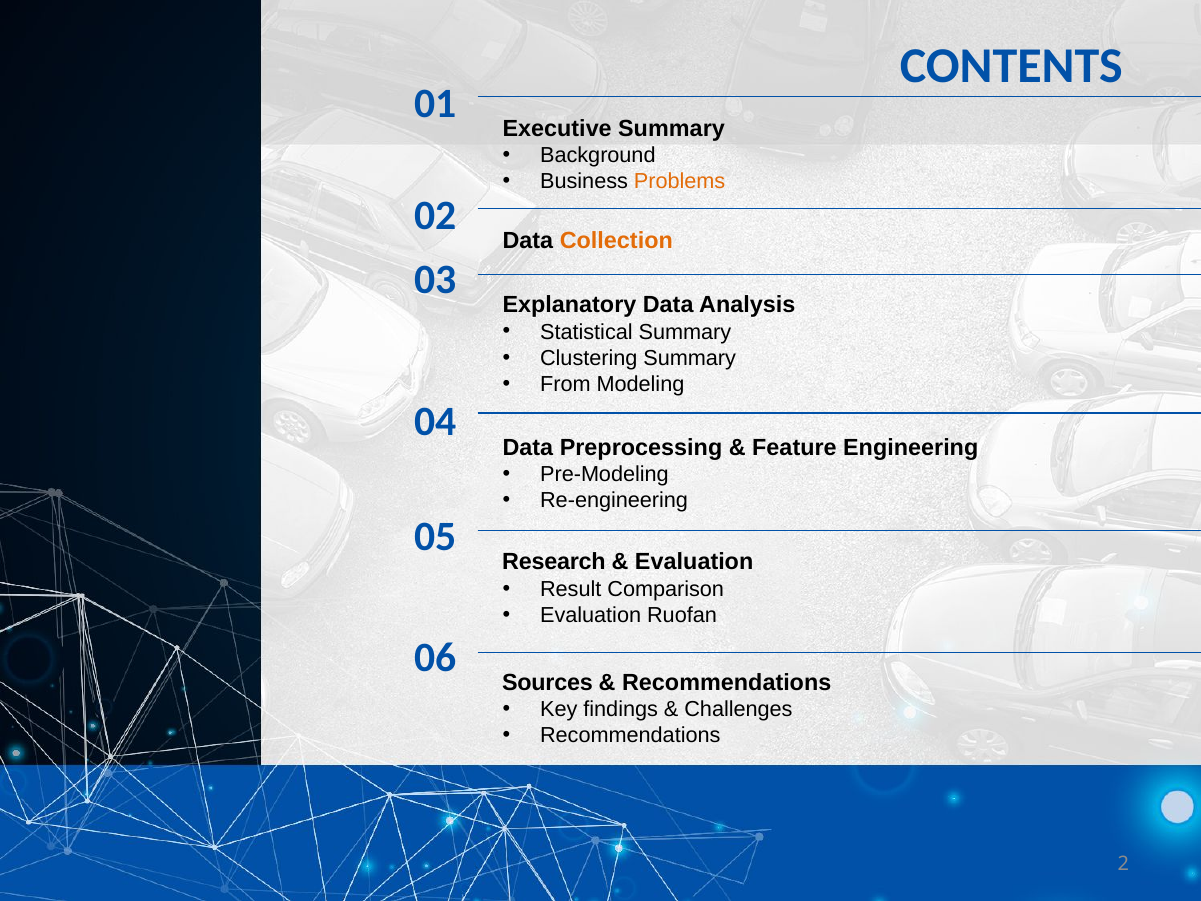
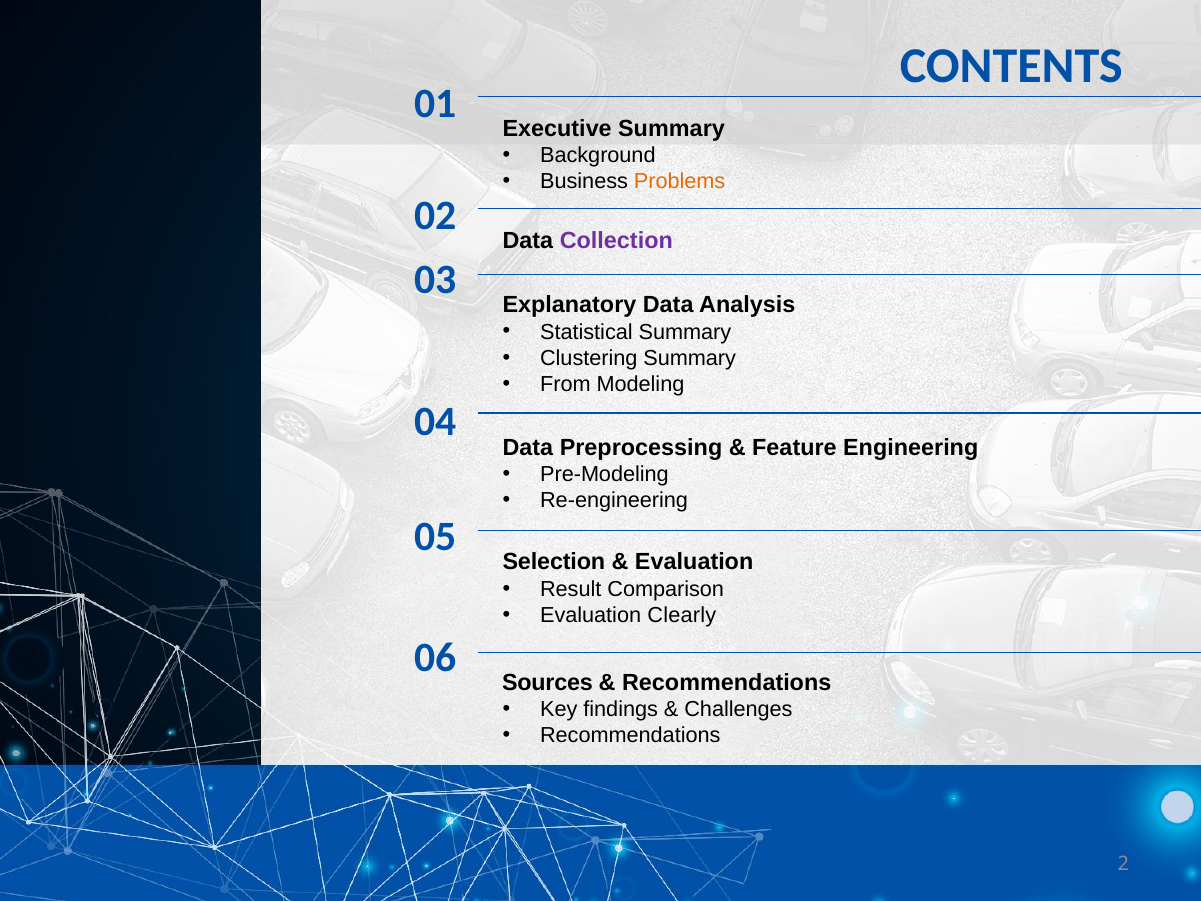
Collection colour: orange -> purple (616, 241)
Research: Research -> Selection (554, 562)
Ruofan: Ruofan -> Clearly (682, 615)
